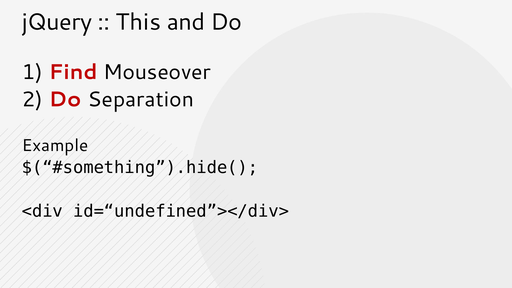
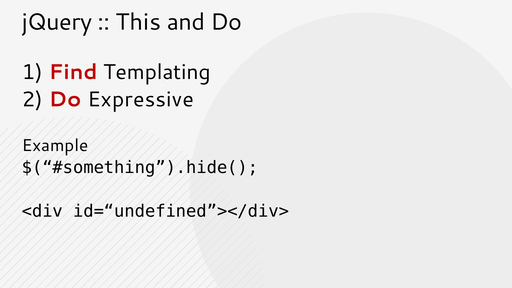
Mouseover: Mouseover -> Templating (157, 72)
Separation: Separation -> Expressive (141, 100)
